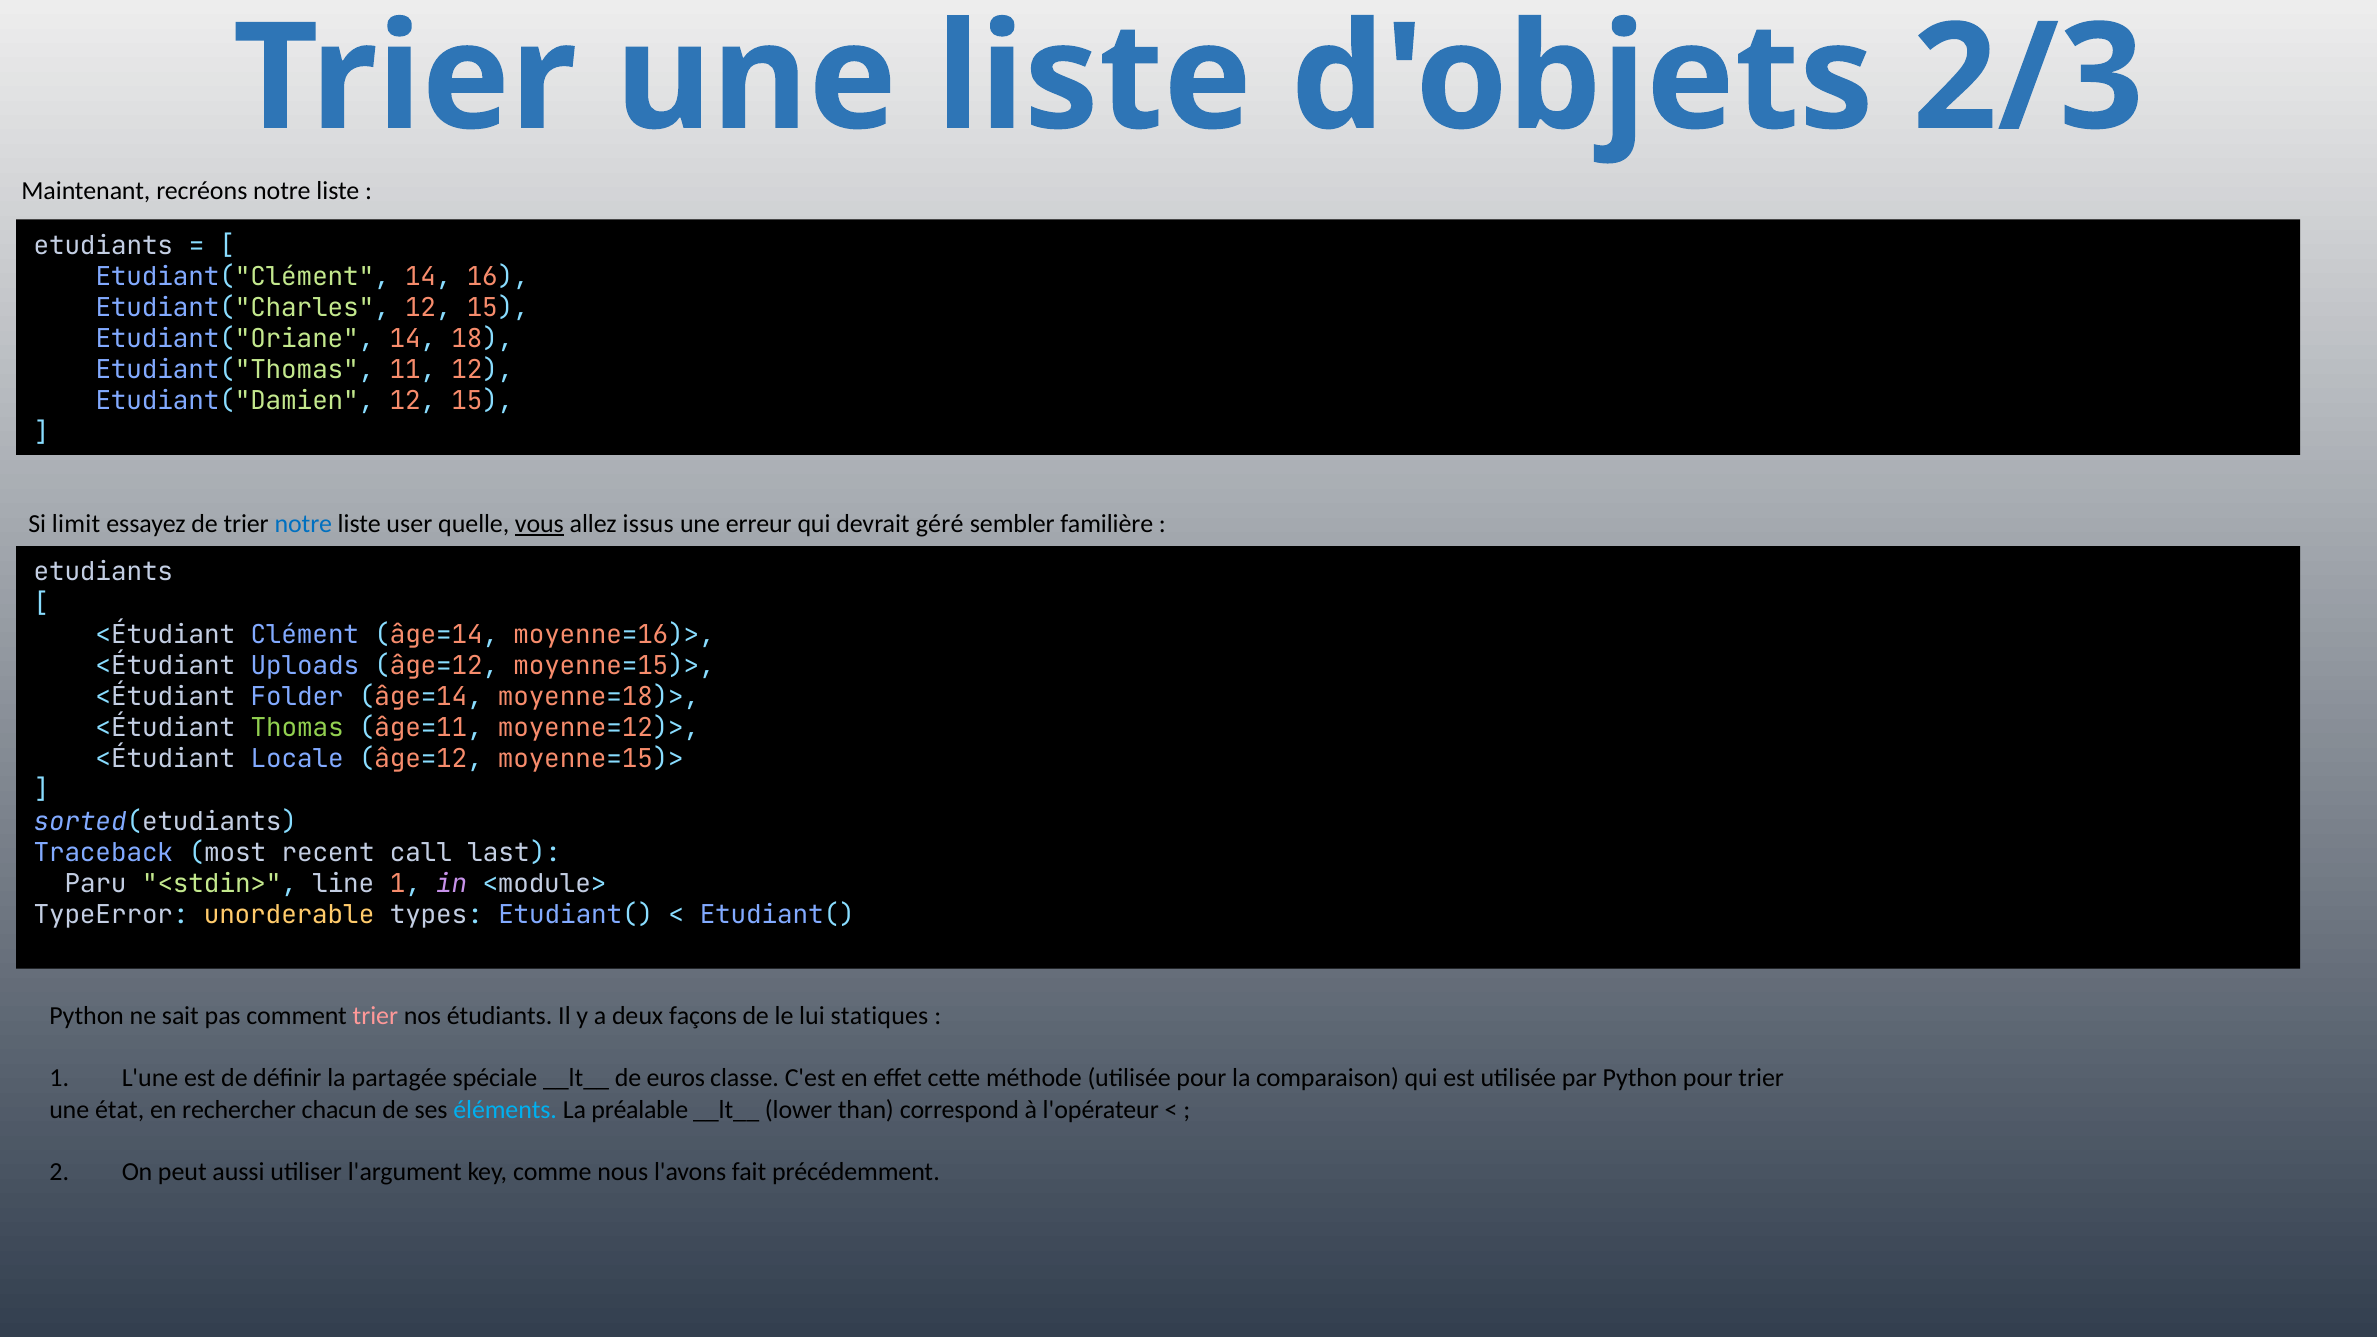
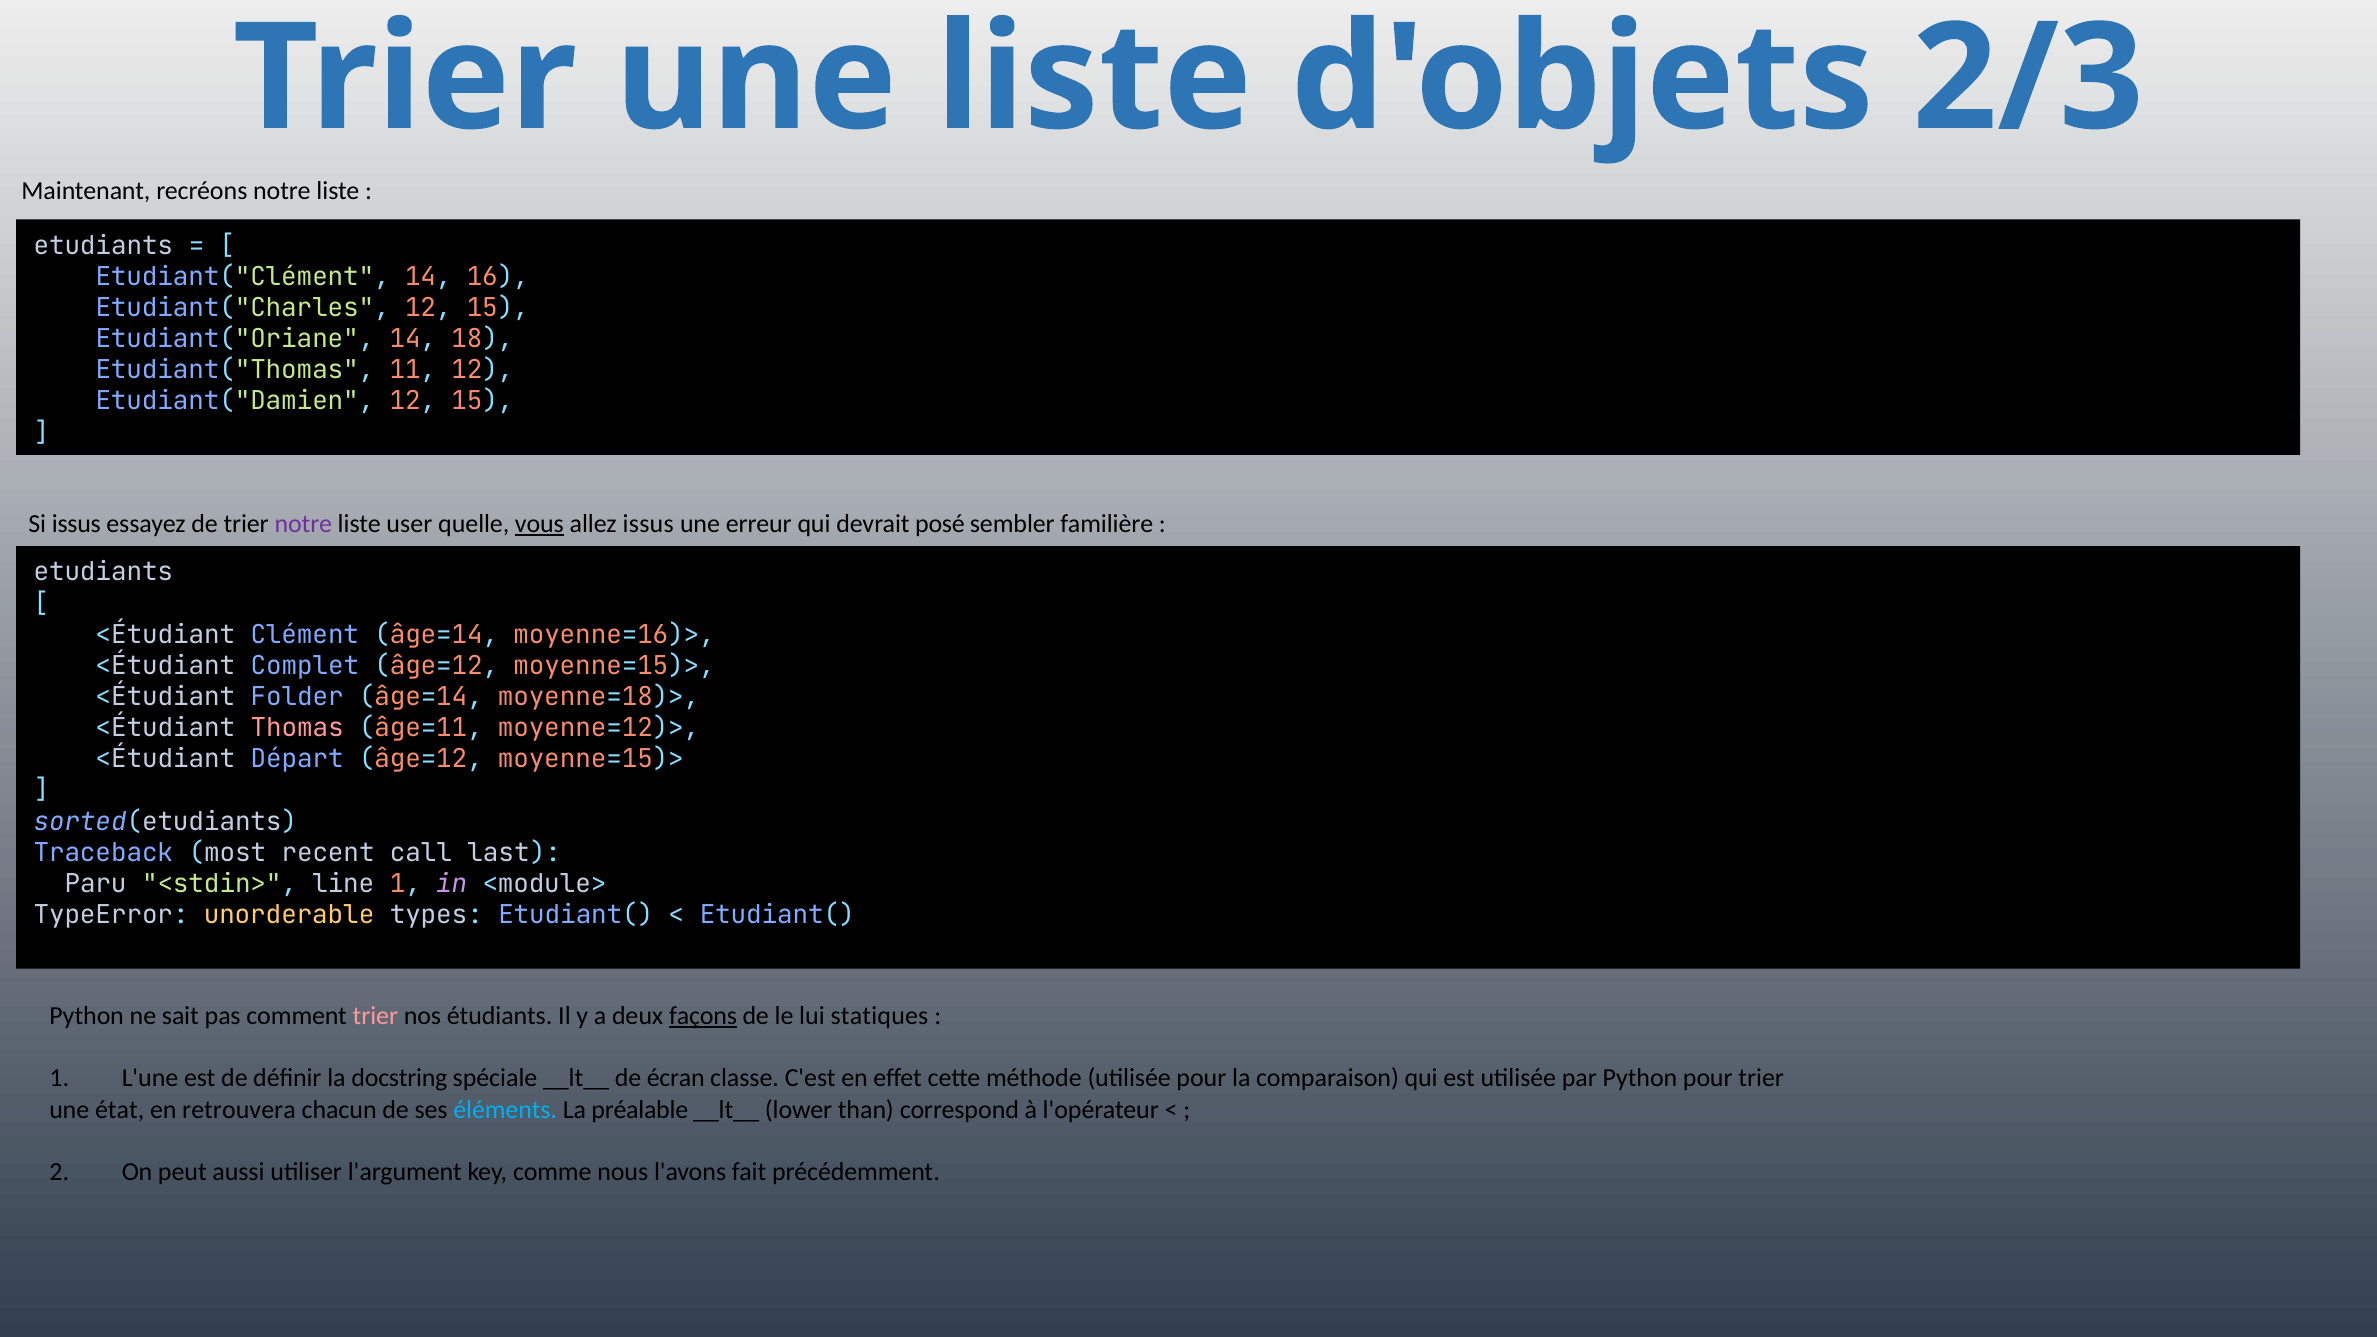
Si limit: limit -> issus (76, 524)
notre colour: blue -> purple (303, 524)
géré: géré -> posé (940, 524)
Uploads: Uploads -> Complet (305, 666)
Thomas colour: light green -> pink (297, 728)
Locale: Locale -> Départ (297, 759)
façons underline: none -> present (703, 1016)
partagée: partagée -> docstring (399, 1078)
euros: euros -> écran (676, 1078)
rechercher: rechercher -> retrouvera (239, 1110)
